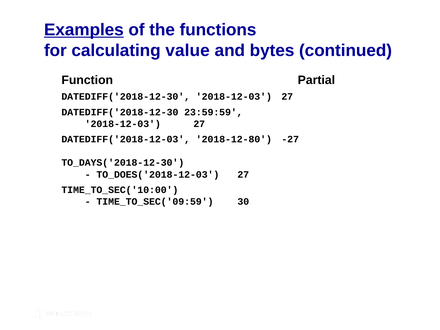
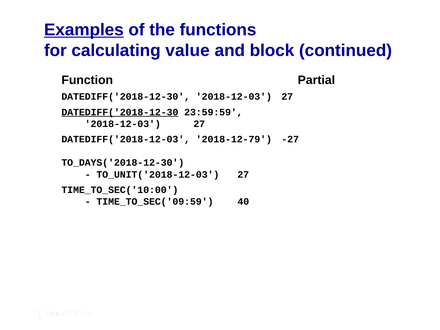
bytes: bytes -> block (272, 50)
DATEDIFF('2018-12-30 underline: none -> present (120, 112)
2018-12-80: 2018-12-80 -> 2018-12-79 (234, 139)
TO_DOES('2018-12-03: TO_DOES('2018-12-03 -> TO_UNIT('2018-12-03 (158, 174)
30: 30 -> 40 (243, 202)
